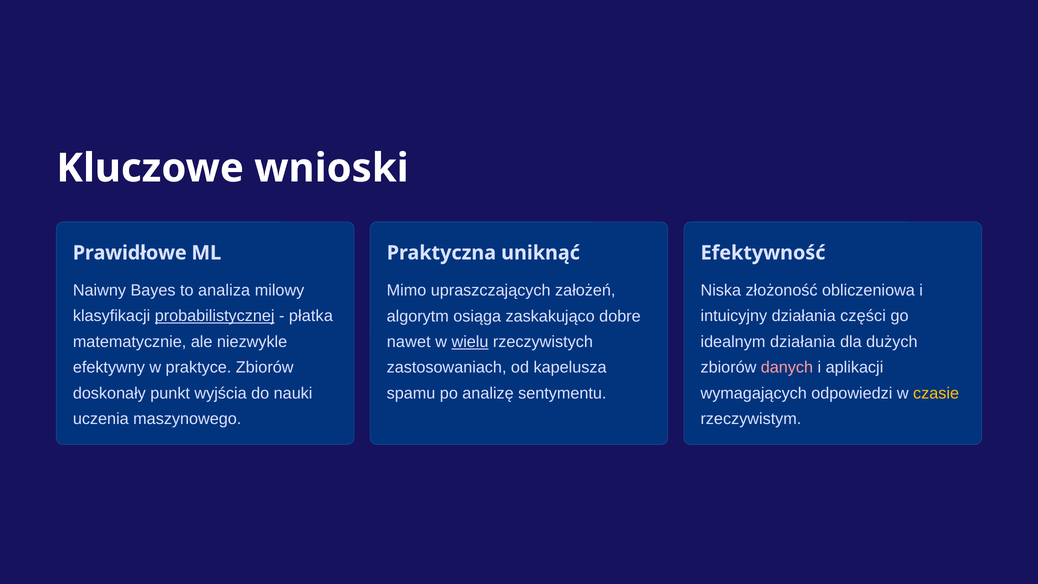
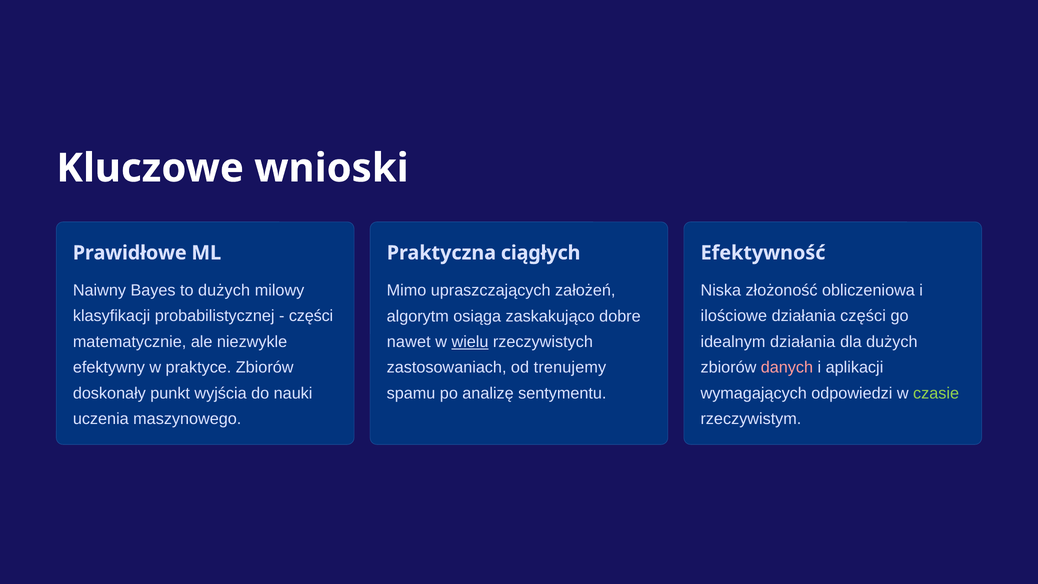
uniknąć: uniknąć -> ciągłych (541, 253)
to analiza: analiza -> dużych (224, 290)
probabilistycznej underline: present -> none (215, 316)
płatka: płatka -> części (311, 316)
intuicyjny: intuicyjny -> ilościowe (734, 316)
kapelusza: kapelusza -> trenujemy (570, 367)
czasie colour: yellow -> light green (936, 393)
